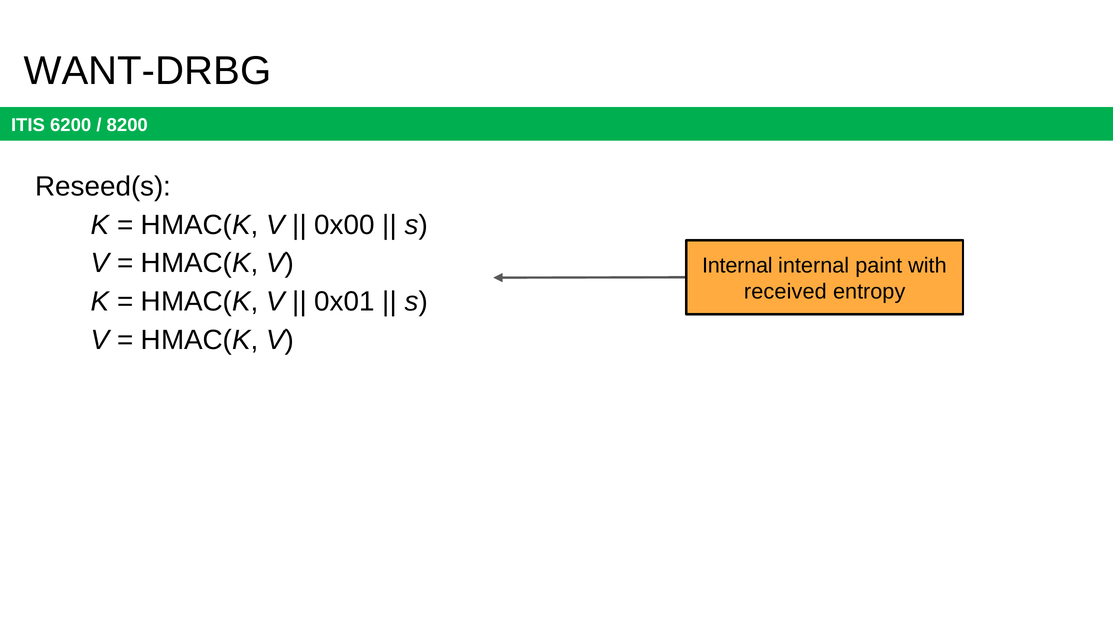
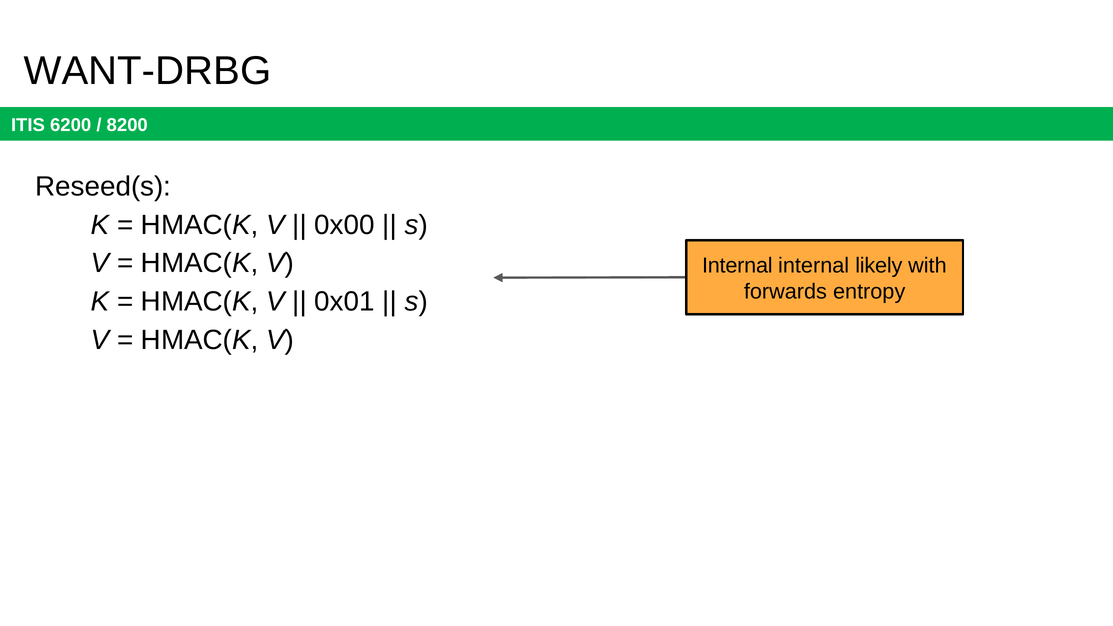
paint: paint -> likely (879, 266)
received: received -> forwards (785, 292)
